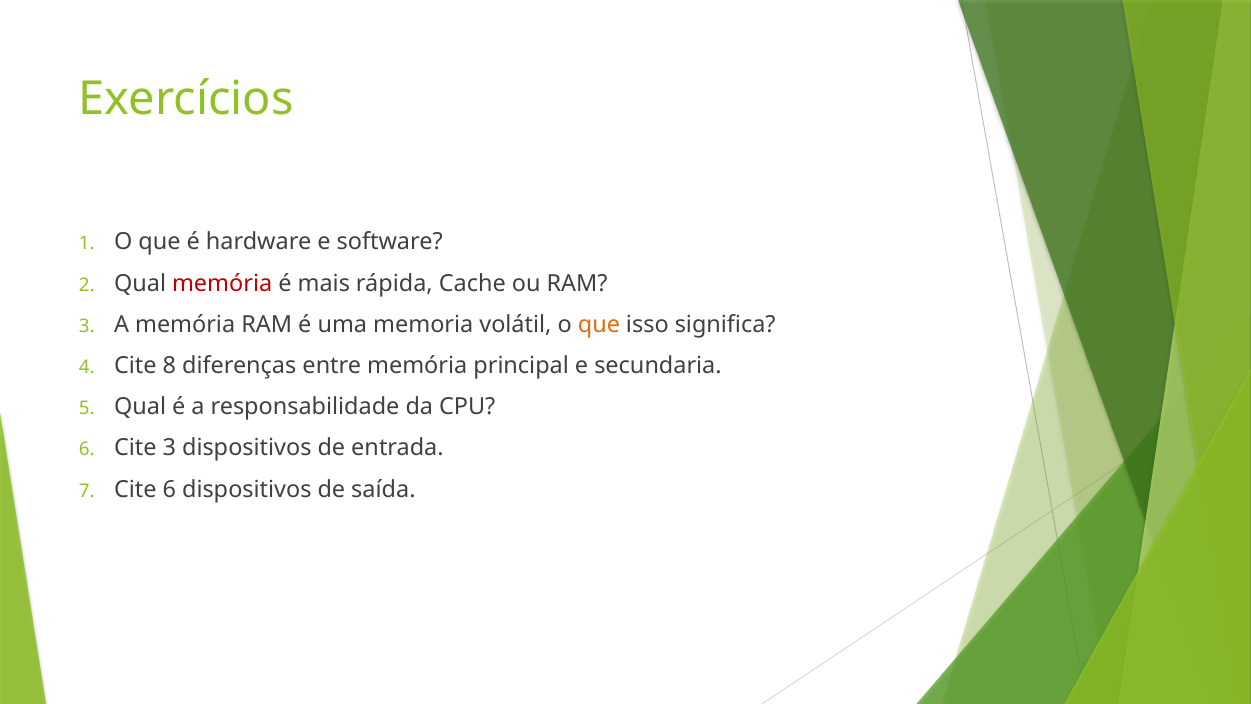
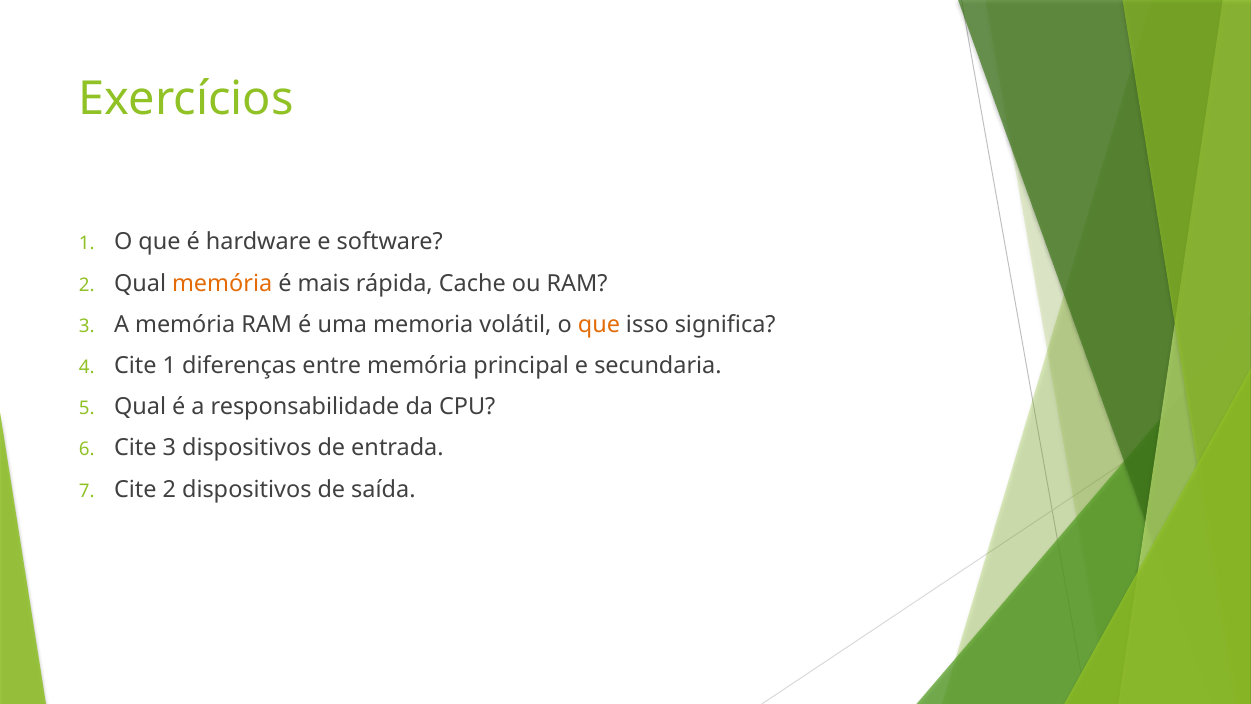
memória colour: red -> orange (222, 283)
Cite 8: 8 -> 1 (169, 366)
Cite 6: 6 -> 2 (169, 489)
